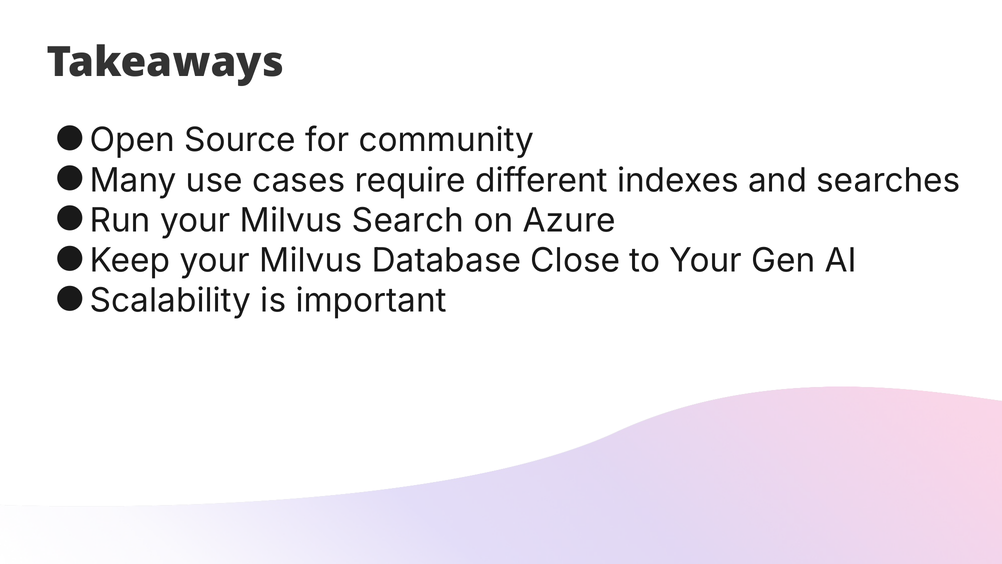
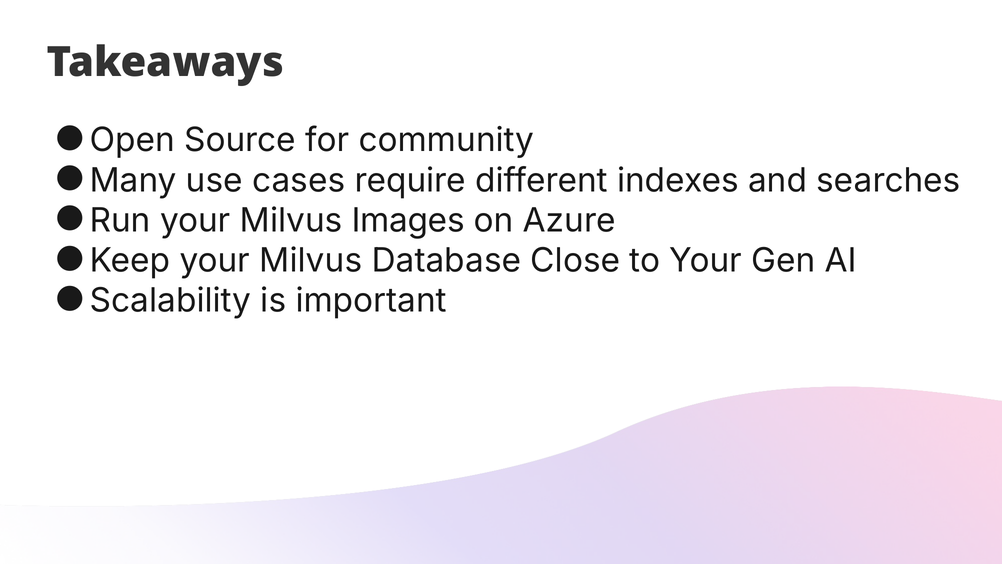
Search: Search -> Images (408, 220)
